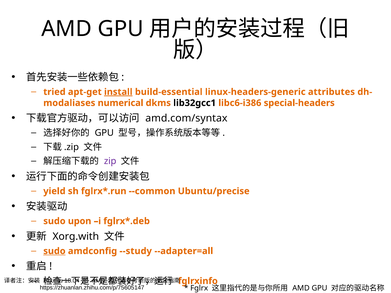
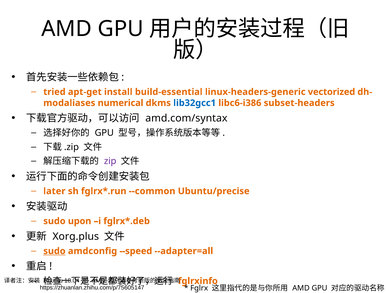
install underline: present -> none (118, 92)
attributes: attributes -> vectorized (332, 92)
lib32gcc1 colour: black -> blue (195, 103)
special-headers: special-headers -> subset-headers (299, 103)
yield: yield -> later (54, 191)
Xorg.with: Xorg.with -> Xorg.plus (76, 237)
--study: --study -> --speed (136, 251)
